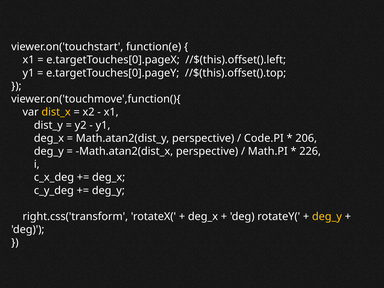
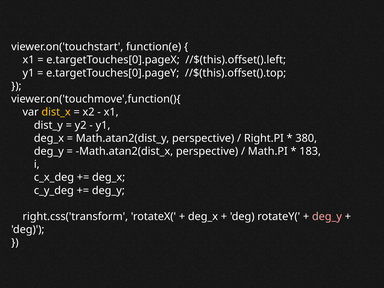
Code.PI: Code.PI -> Right.PI (264, 138)
206: 206 -> 380 (306, 138)
226: 226 -> 183 (310, 151)
deg_y colour: yellow -> pink (327, 217)
